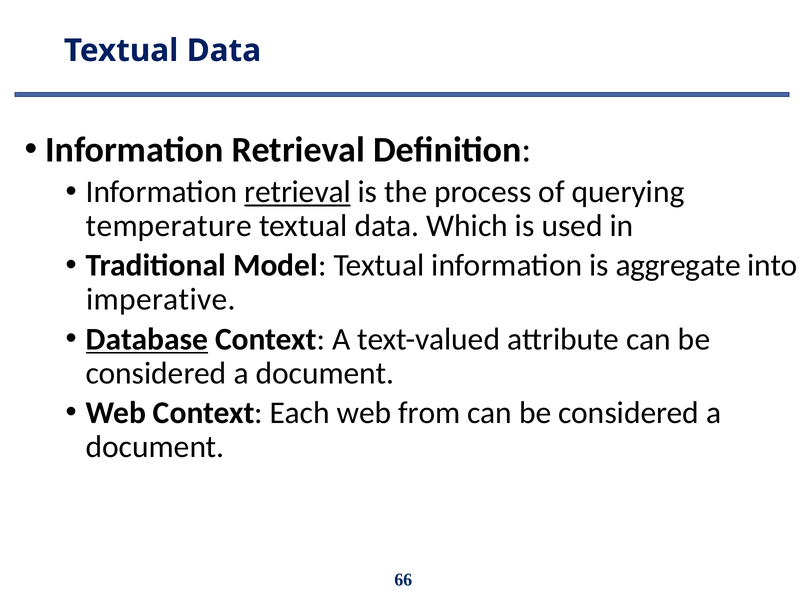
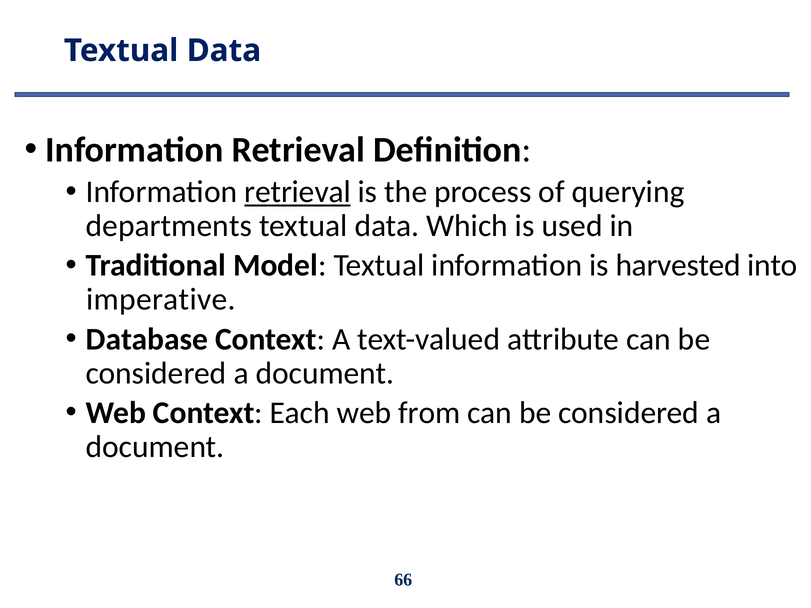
temperature: temperature -> departments (169, 226)
aggregate: aggregate -> harvested (678, 266)
Database underline: present -> none (147, 339)
